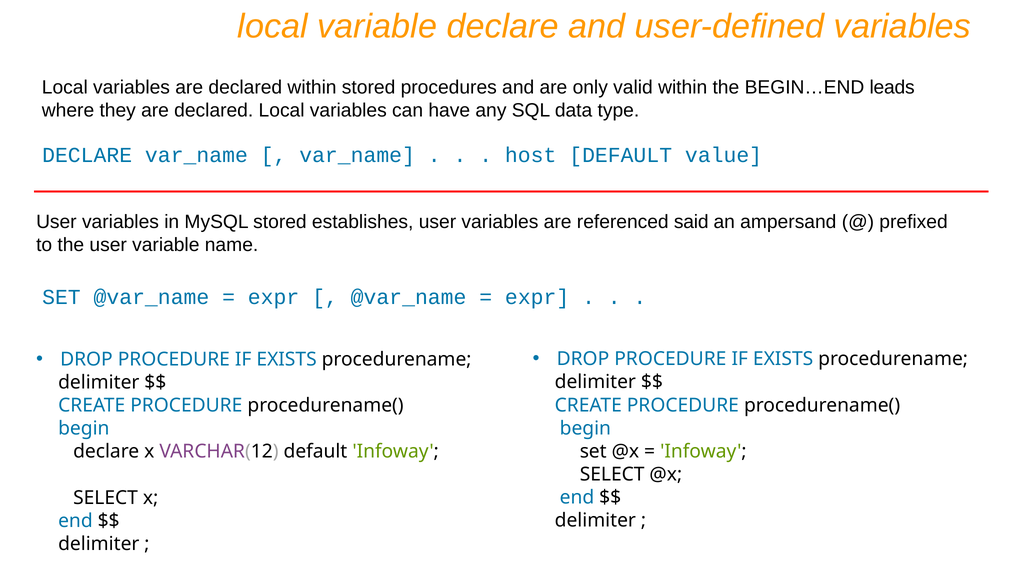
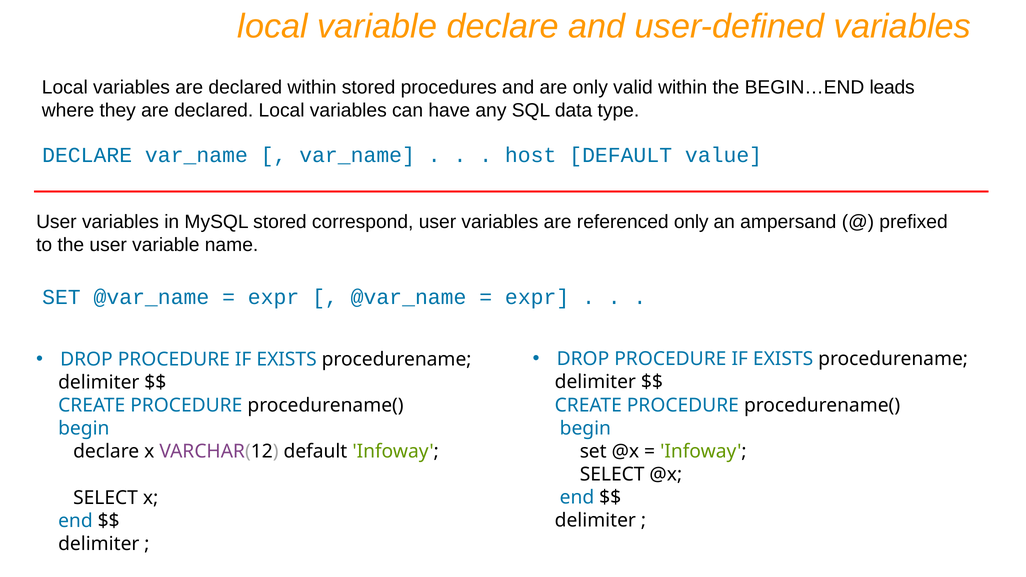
establishes: establishes -> correspond (363, 222)
referenced said: said -> only (691, 222)
